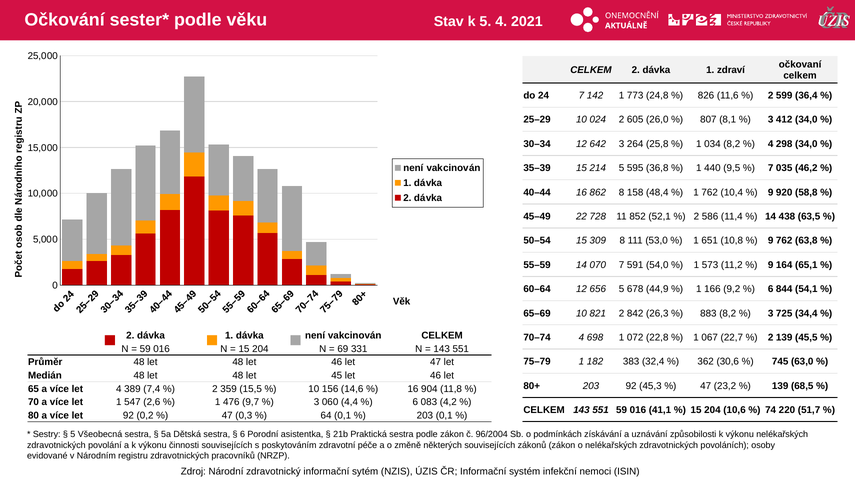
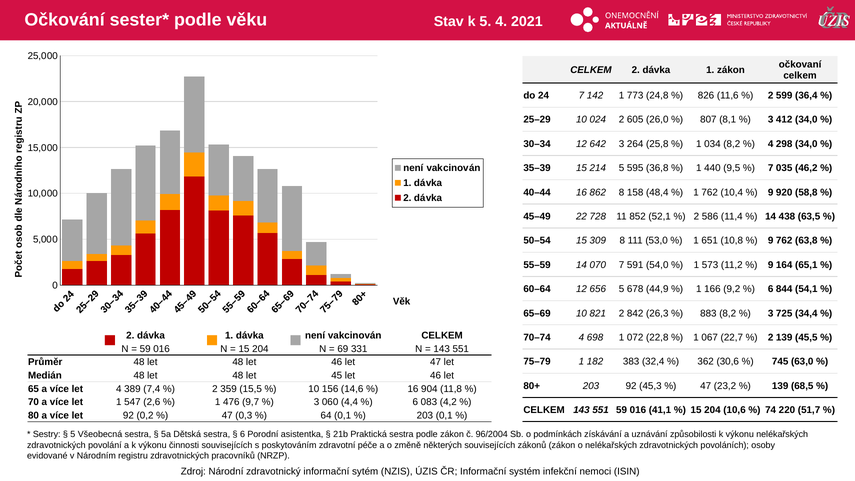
1 zdraví: zdraví -> zákon (731, 70)
